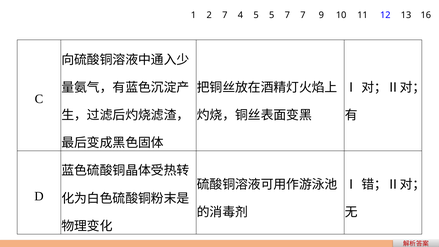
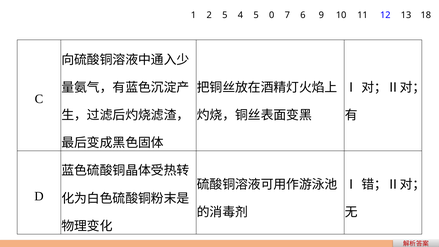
2 7: 7 -> 5 (225, 15)
5 5: 5 -> 0 (272, 15)
7 7: 7 -> 6 (303, 15)
16: 16 -> 18 (426, 15)
